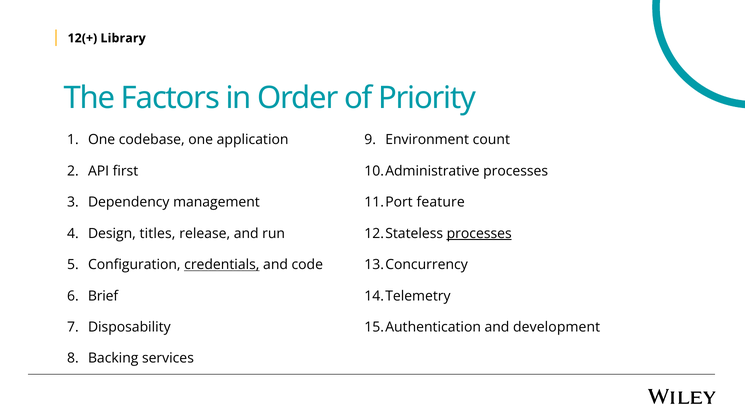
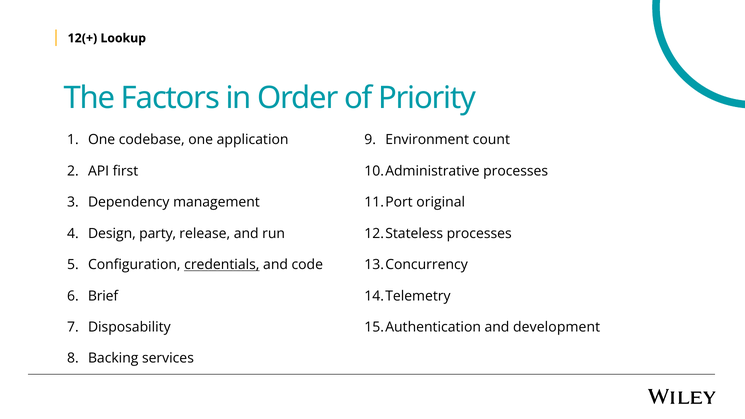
Library: Library -> Lookup (123, 38)
feature: feature -> original (441, 202)
titles: titles -> party (158, 234)
processes underline: present -> none (479, 234)
